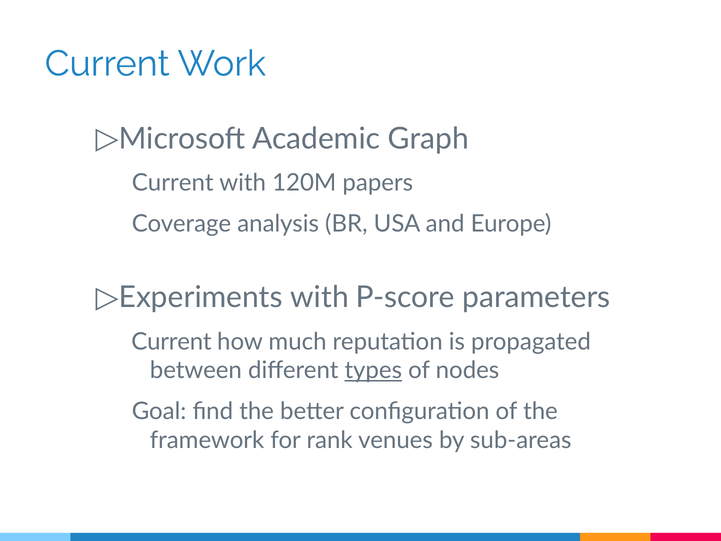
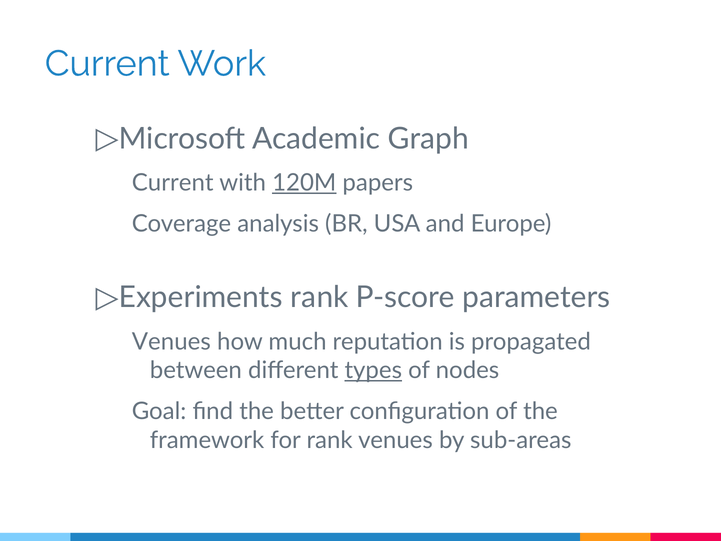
120M underline: none -> present (304, 183)
Experiments with: with -> rank (320, 297)
Current: Current -> Venues (171, 341)
